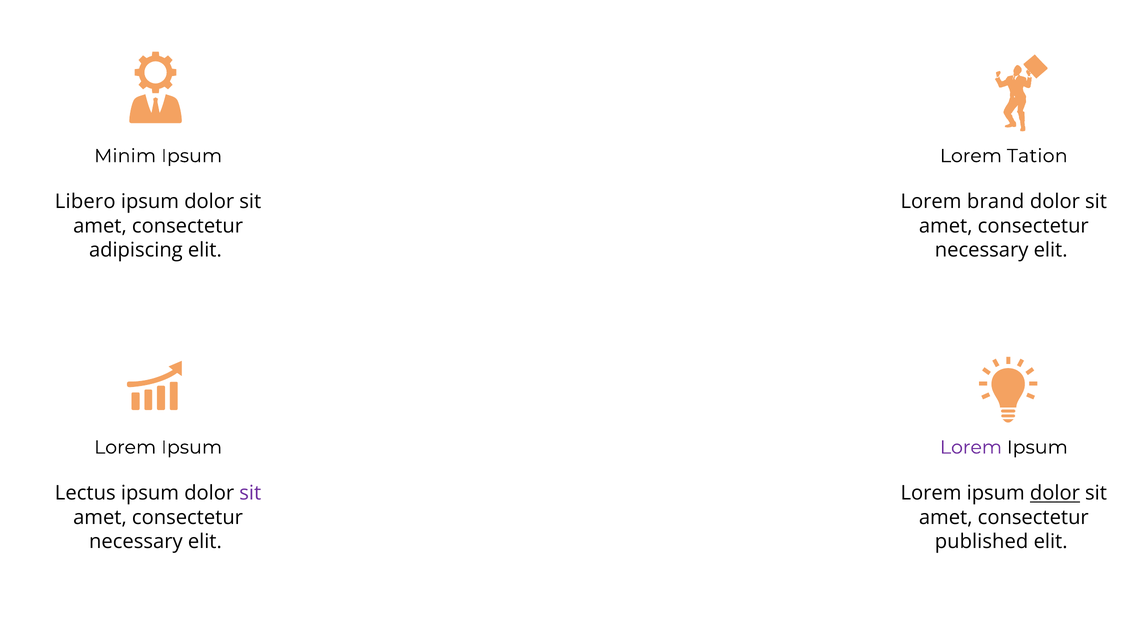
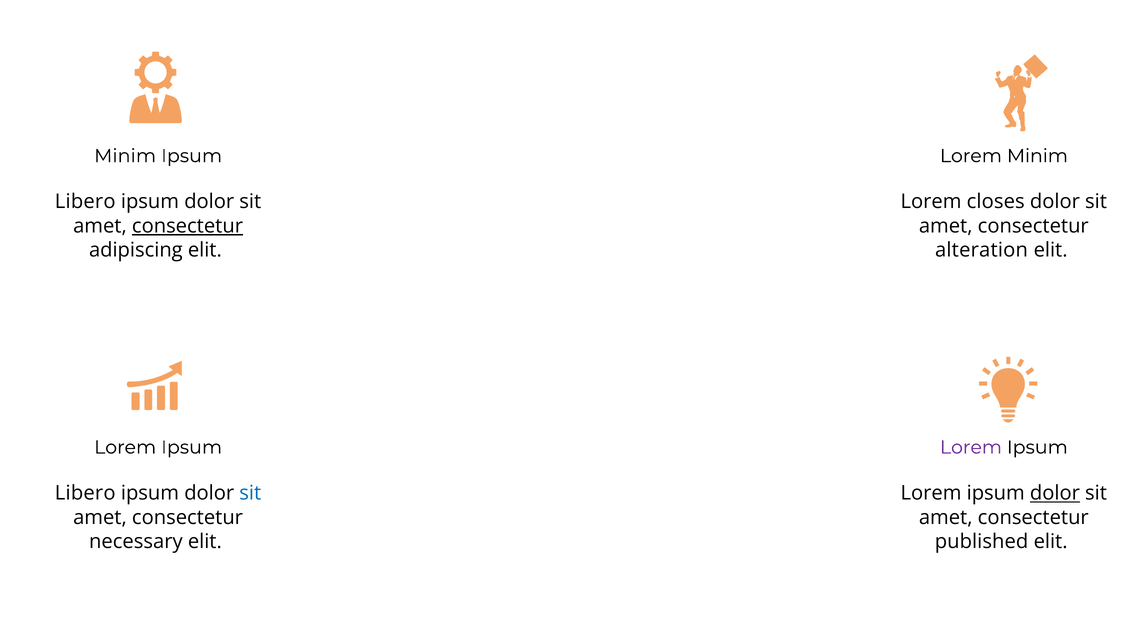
Lorem Tation: Tation -> Minim (1037, 156)
brand: brand -> closes (996, 202)
consectetur underline: none -> present (187, 226)
necessary: necessary -> alteration (981, 250)
Lectus: Lectus -> Libero (85, 493)
sit colour: purple -> blue (250, 493)
